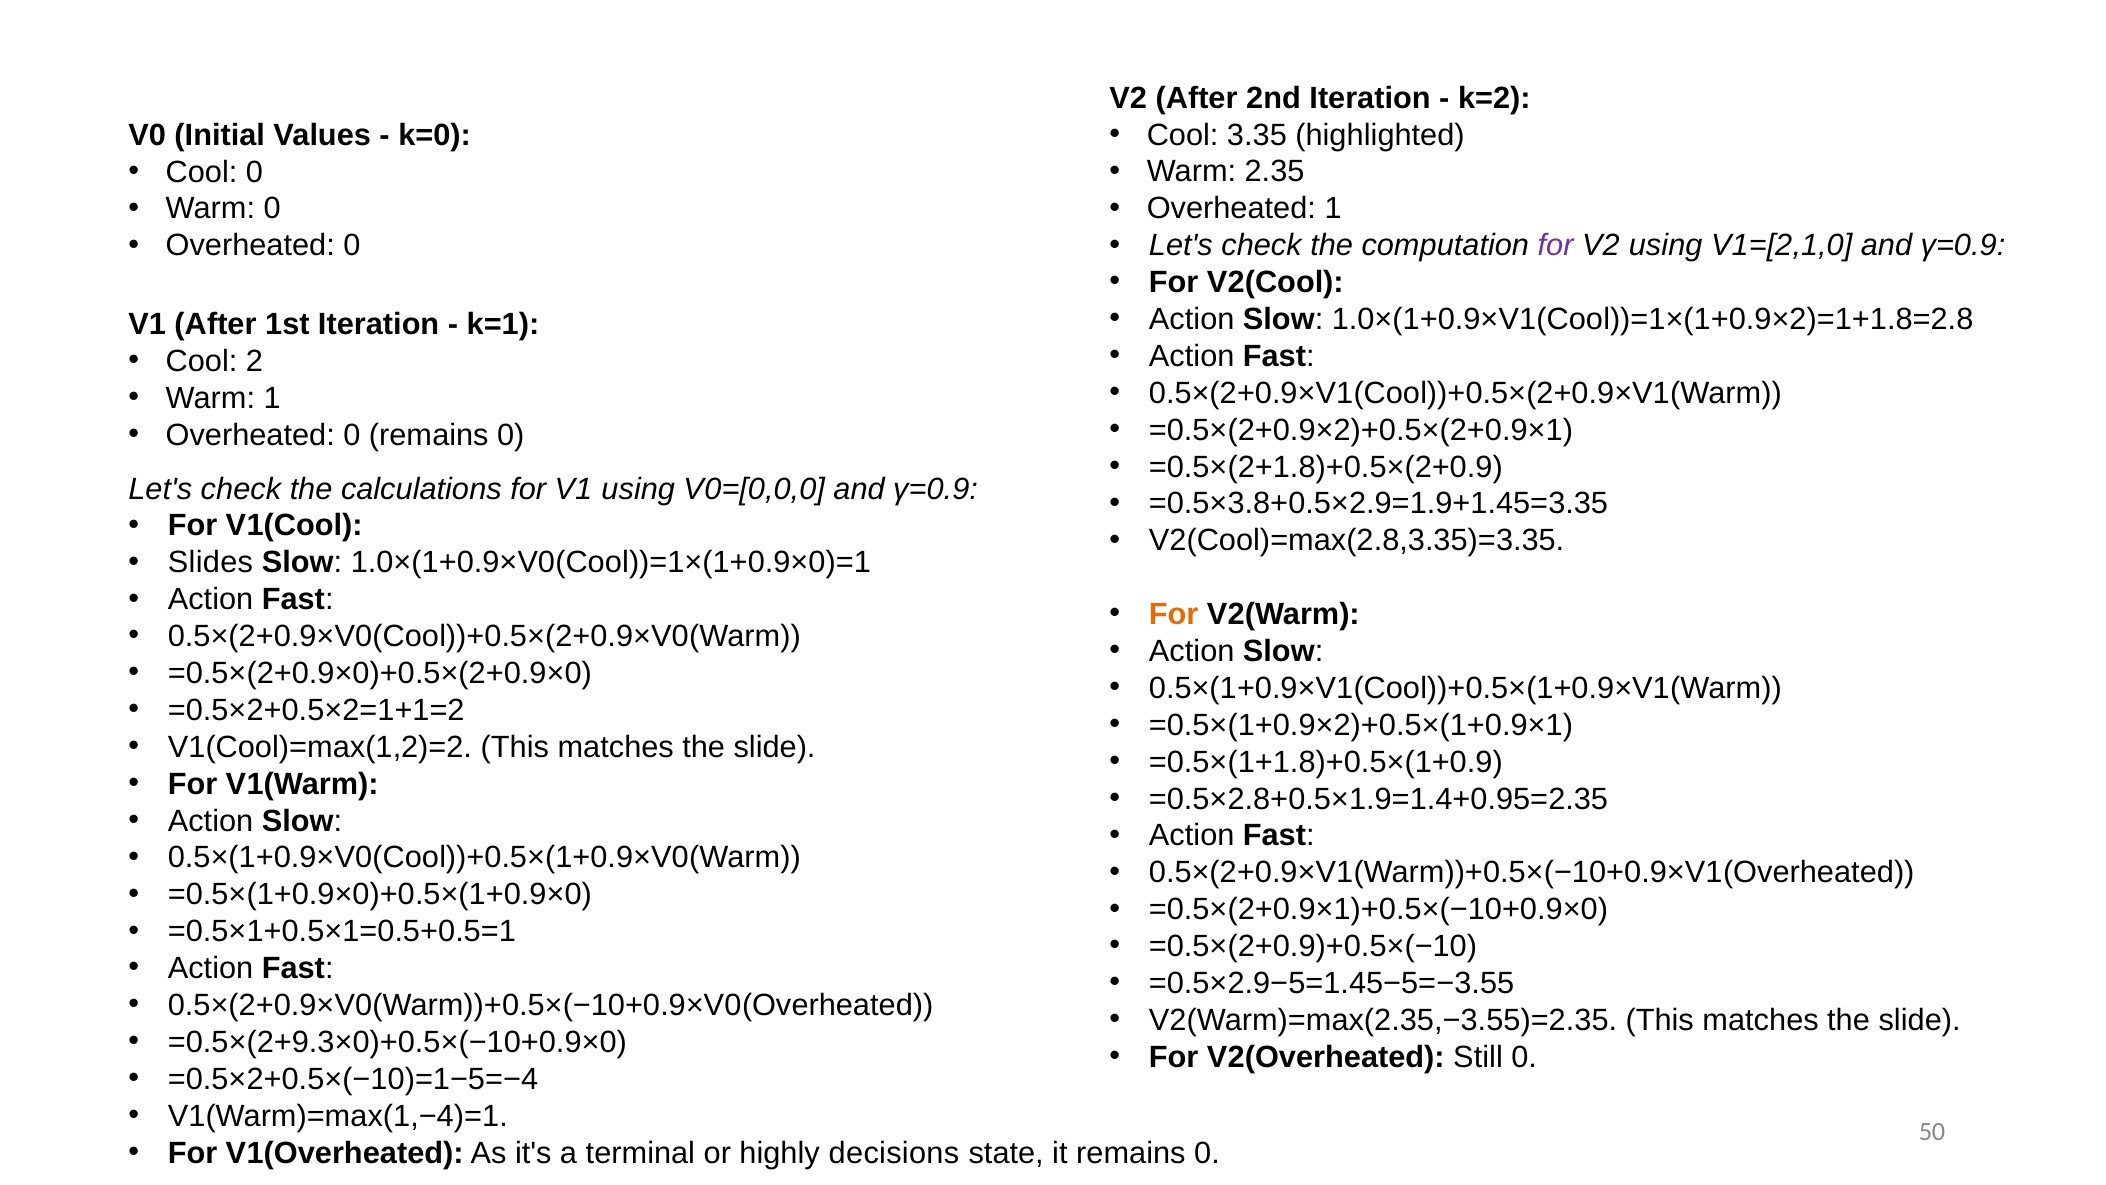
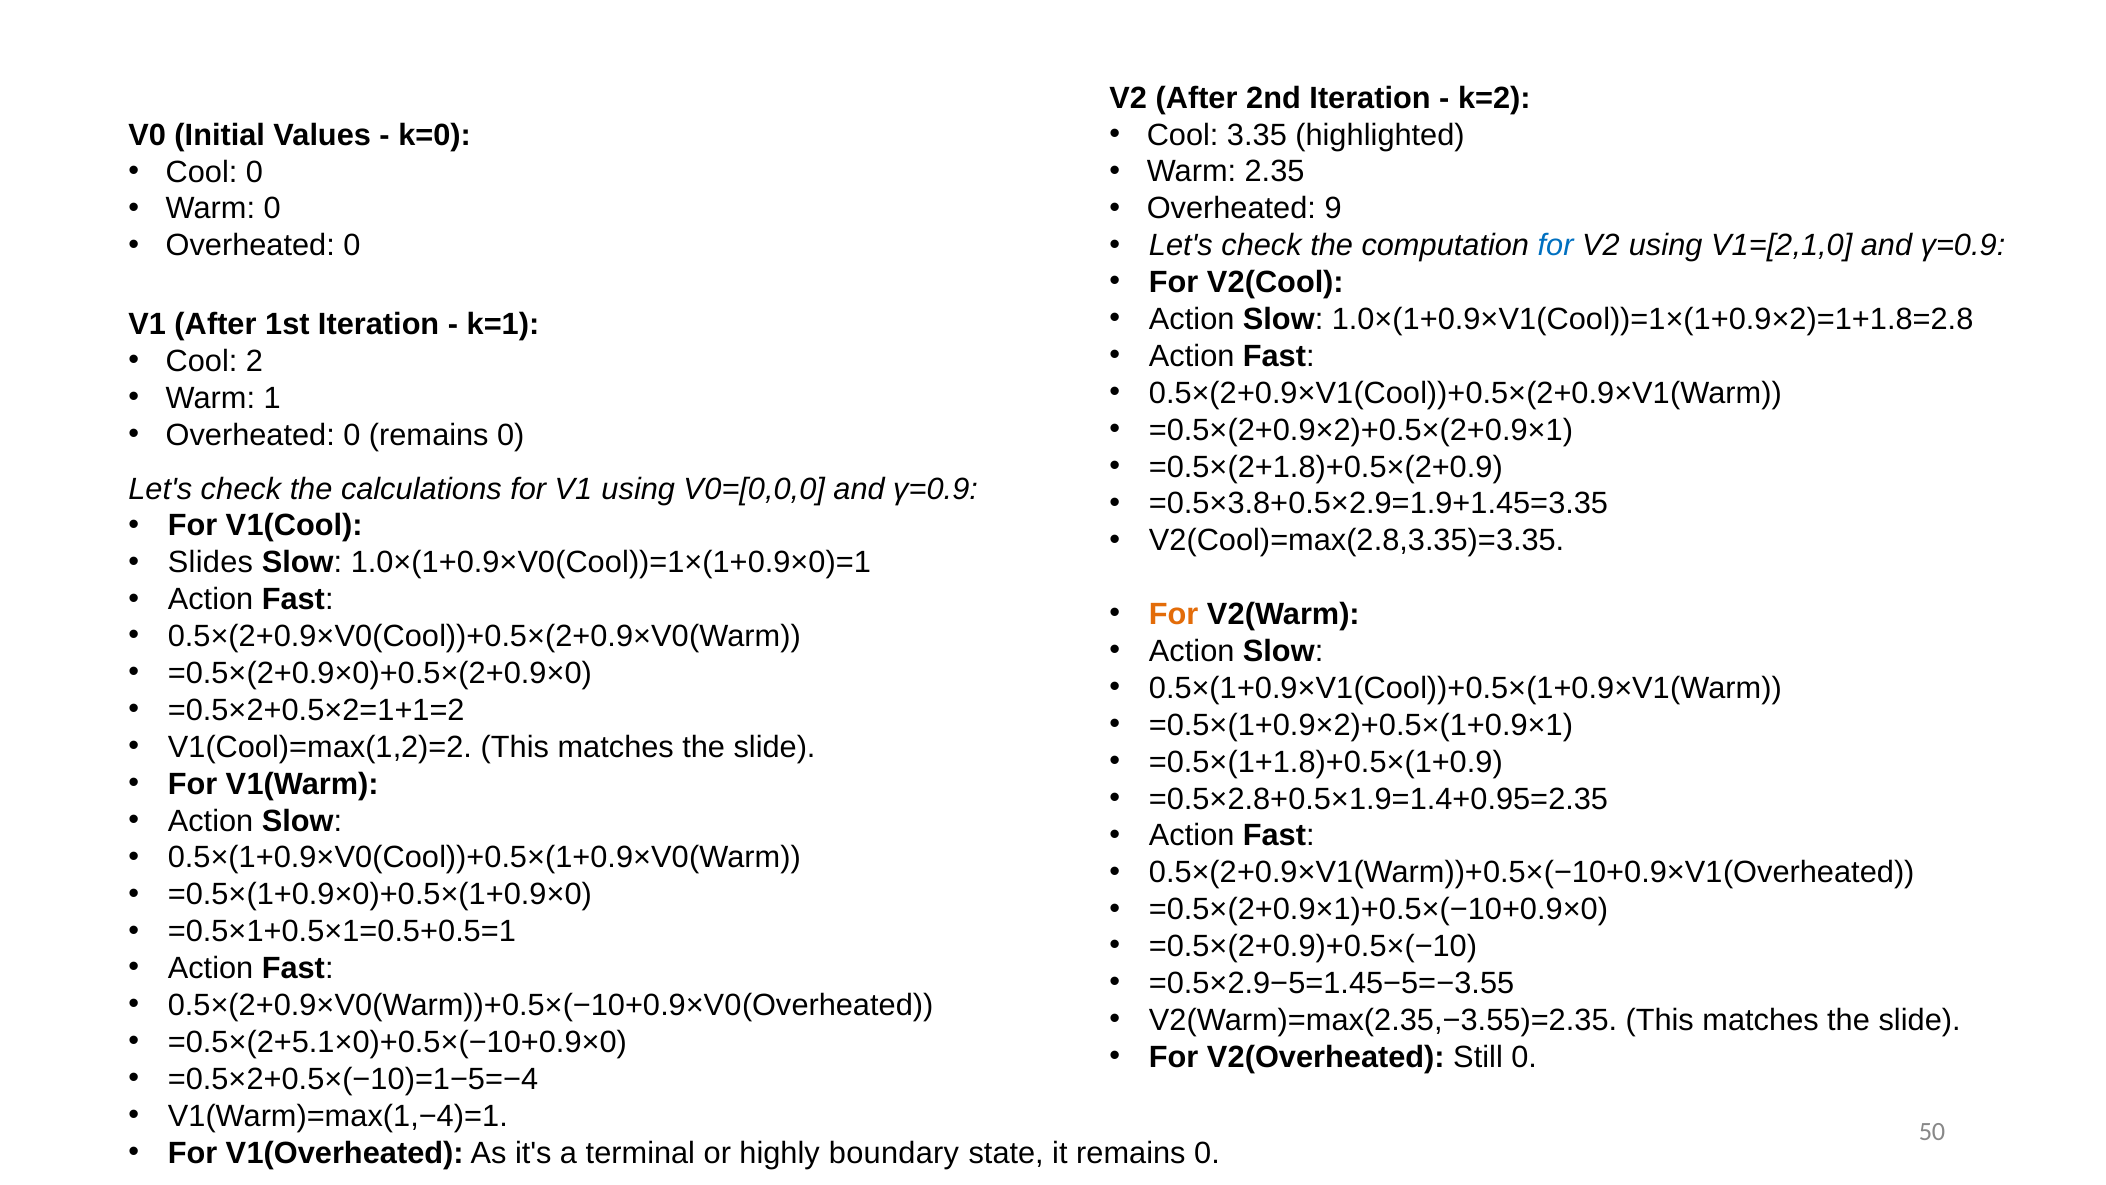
Overheated 1: 1 -> 9 (1333, 209)
for colour: purple -> blue (1556, 246)
=0.5×(2+9.3×0)+0.5×(−10+0.9×0: =0.5×(2+9.3×0)+0.5×(−10+0.9×0 -> =0.5×(2+5.1×0)+0.5×(−10+0.9×0 (397, 1042)
decisions: decisions -> boundary (894, 1153)
